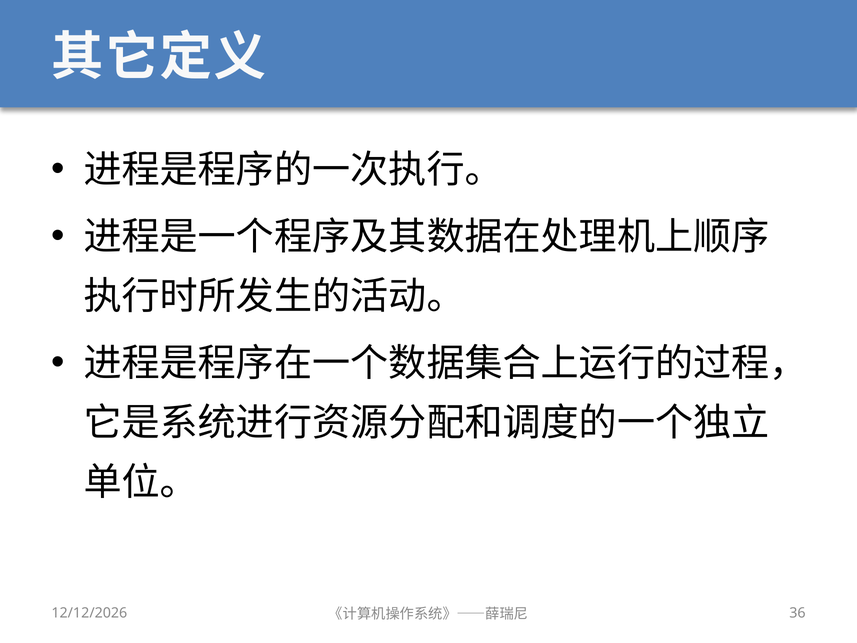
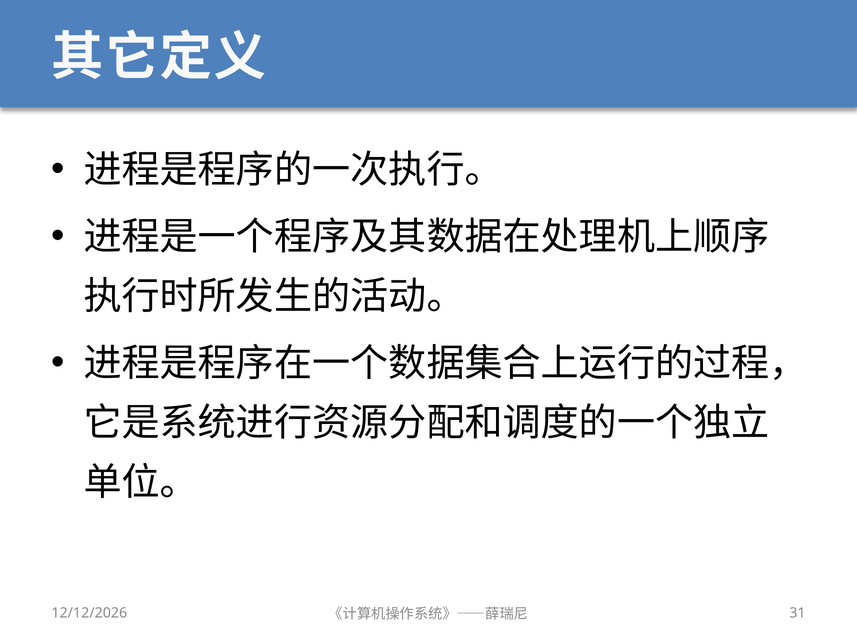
36: 36 -> 31 (797, 613)
